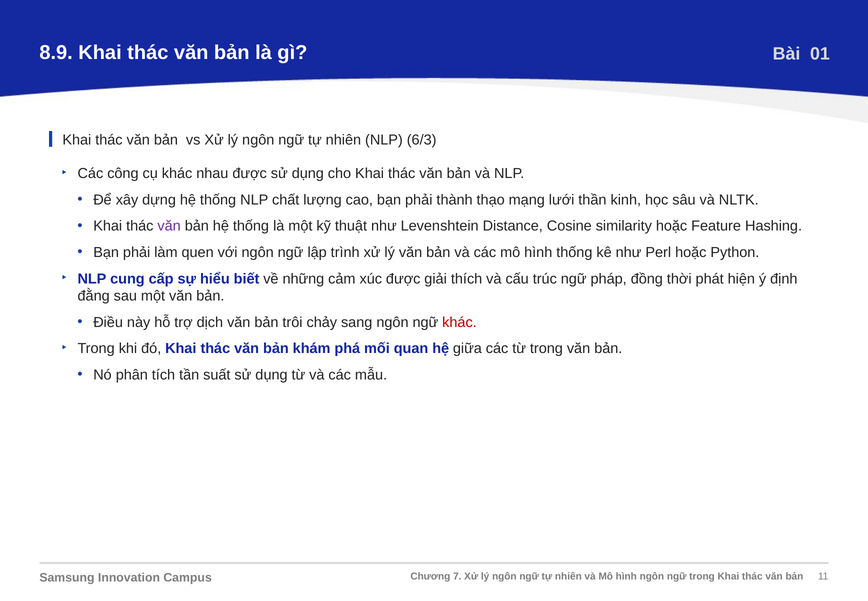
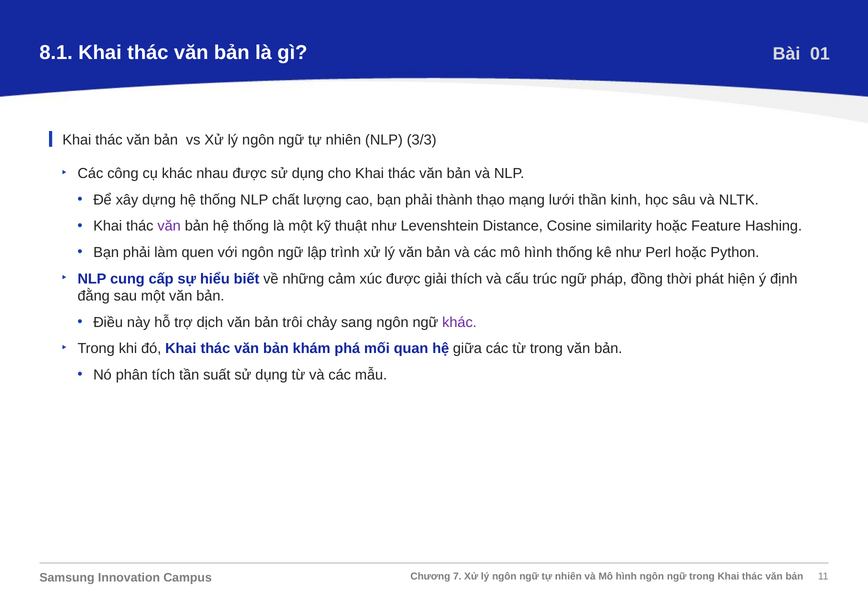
8.9: 8.9 -> 8.1 (56, 53)
6/3: 6/3 -> 3/3 (422, 140)
khác colour: red -> purple (459, 322)
